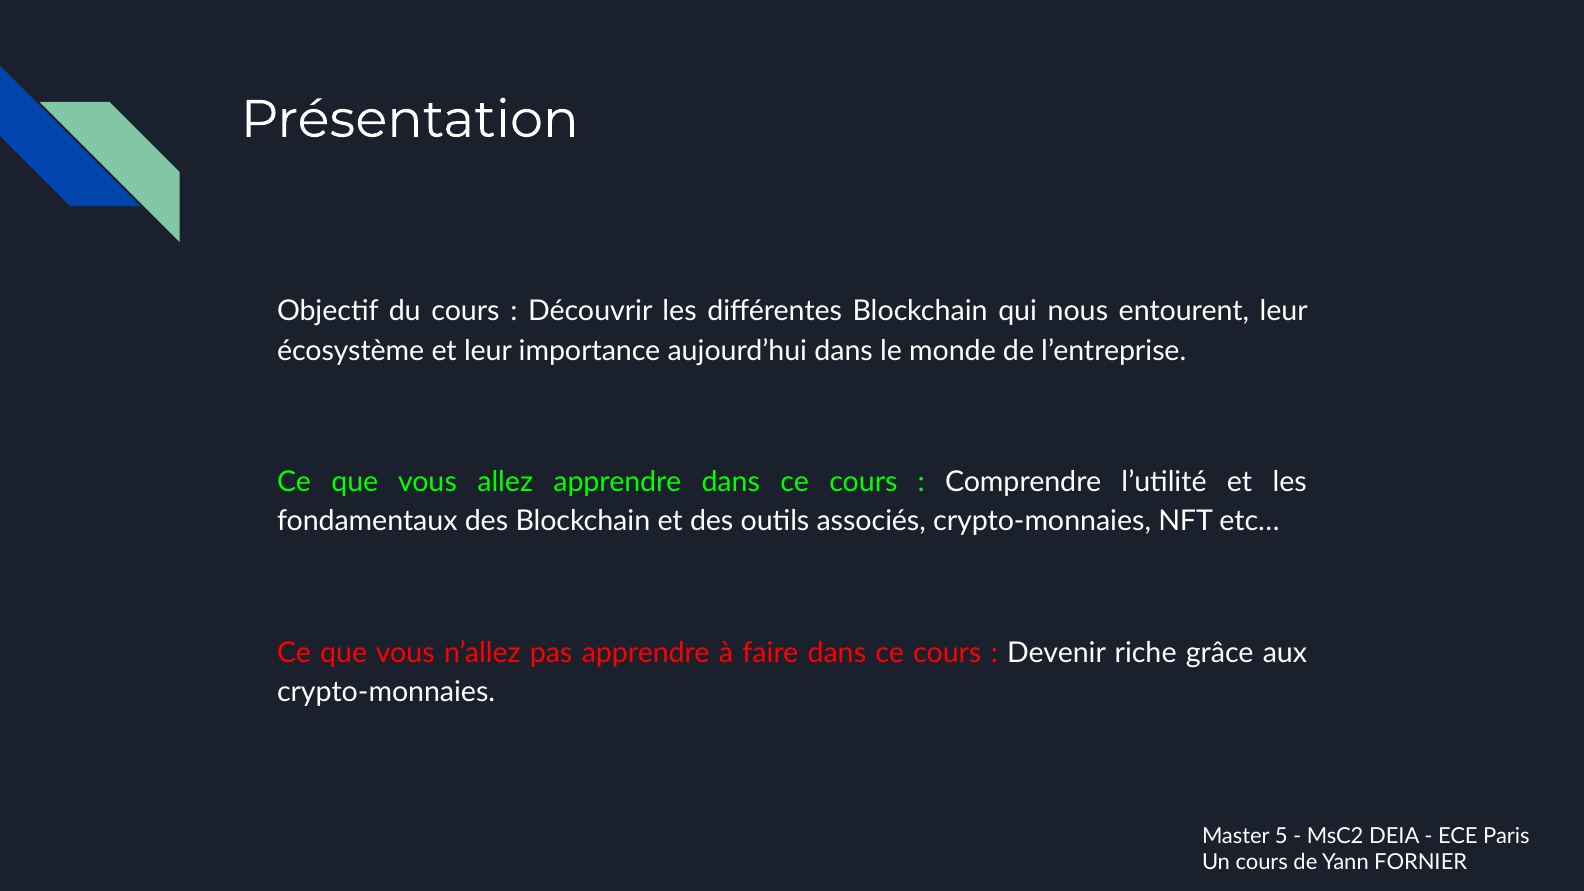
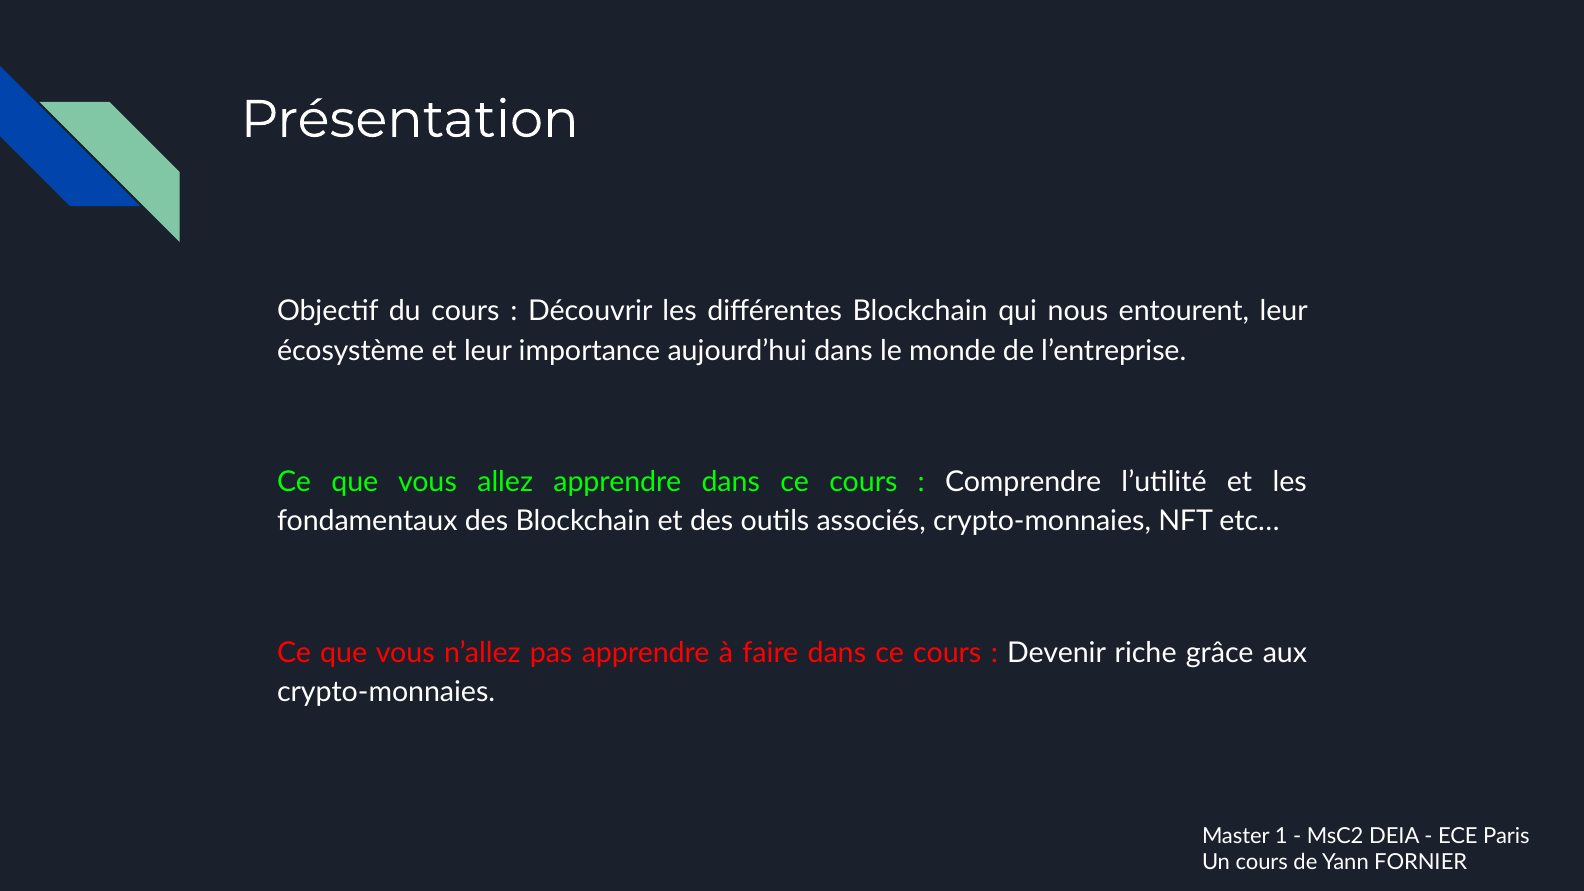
5: 5 -> 1 (1281, 836)
